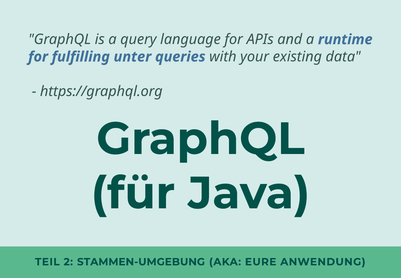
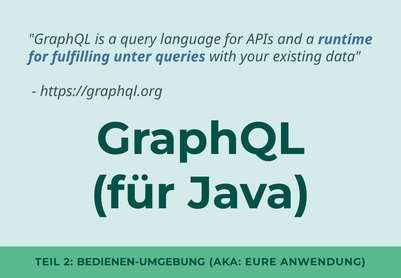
STAMMEN-UMGEBUNG: STAMMEN-UMGEBUNG -> BEDIENEN-UMGEBUNG (141, 262)
